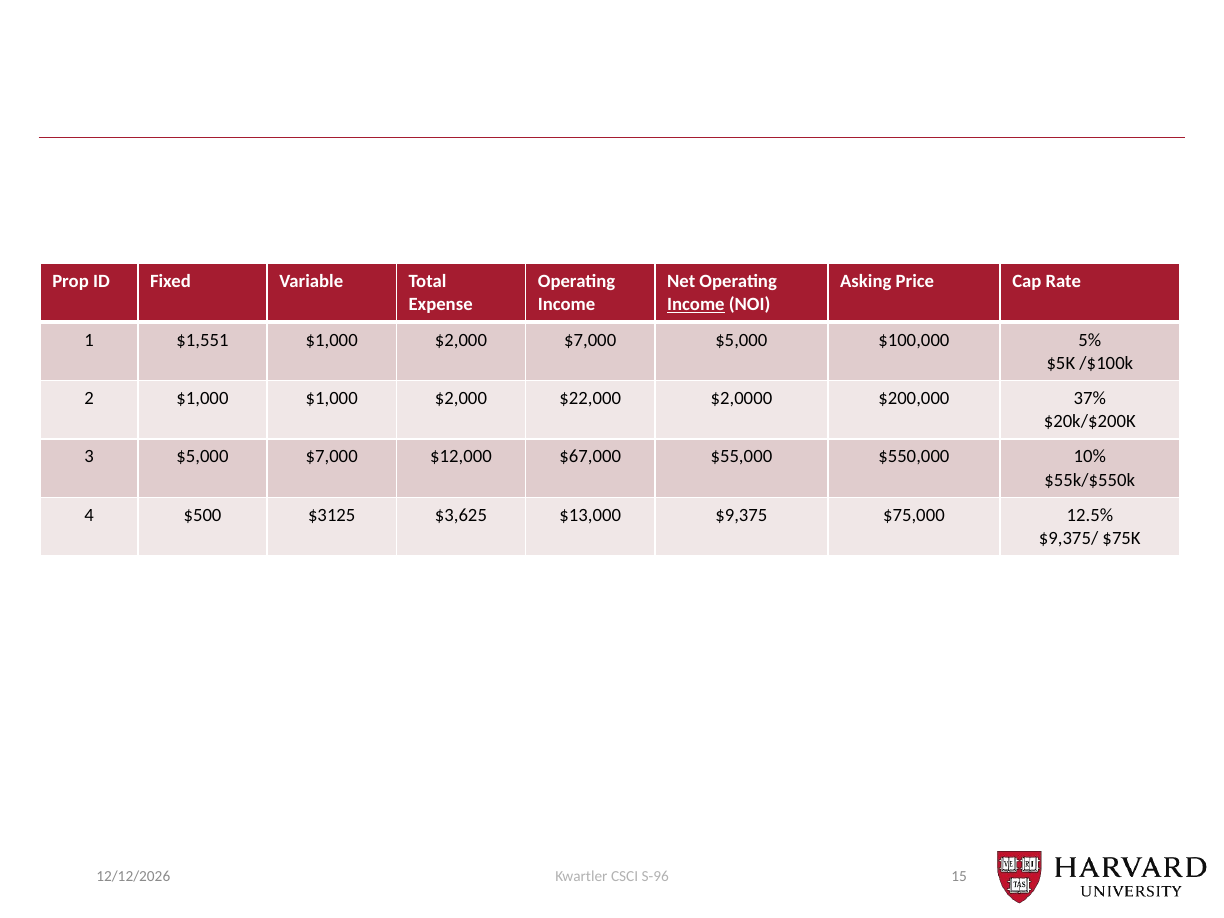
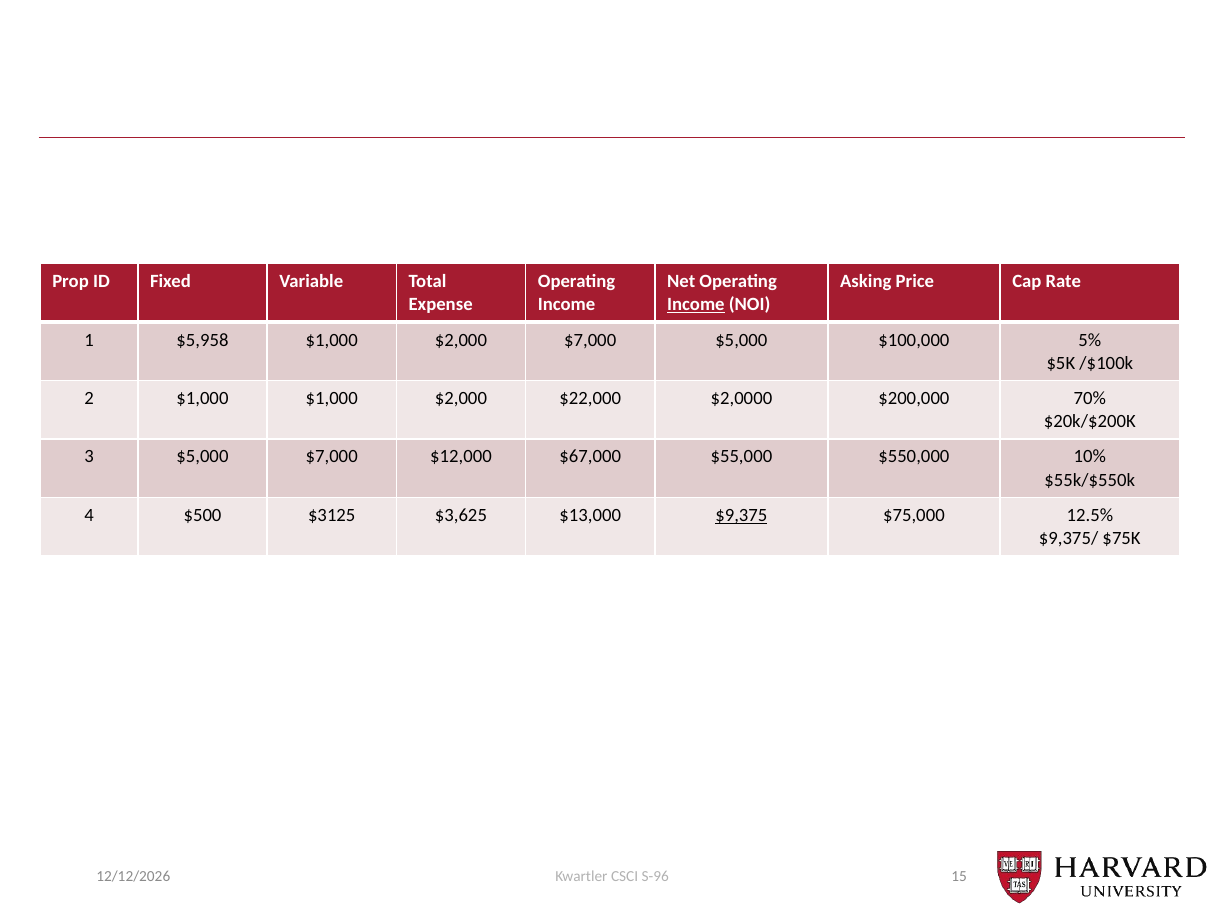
$1,551: $1,551 -> $5,958 (202, 340)
37%: 37% -> 70% (1090, 398)
$9,375 underline: none -> present (741, 515)
